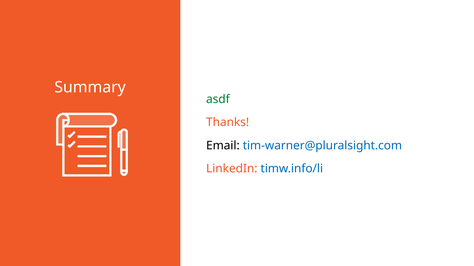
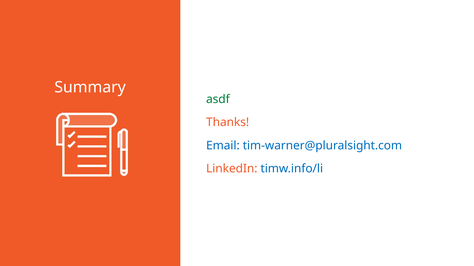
Email colour: black -> blue (223, 146)
